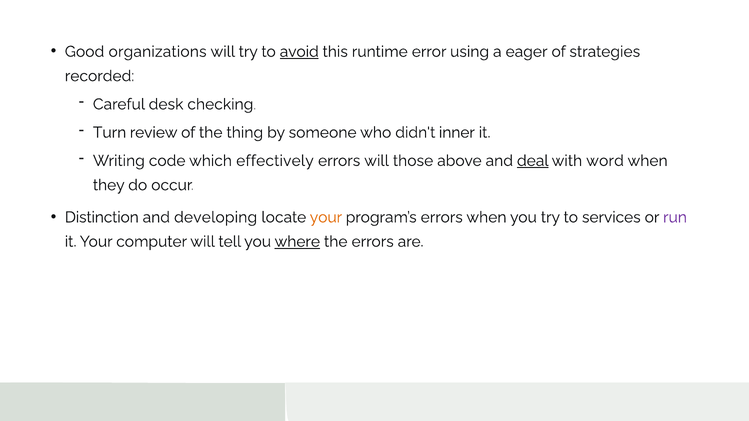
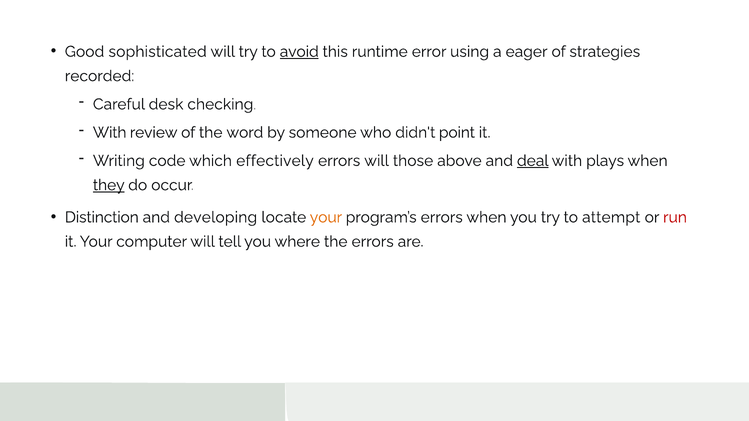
organizations: organizations -> sophisticated (158, 52)
Turn: Turn -> With (110, 133)
thing: thing -> word (245, 133)
inner: inner -> point (457, 133)
word: word -> plays (605, 161)
they underline: none -> present (109, 185)
services: services -> attempt (611, 217)
run colour: purple -> red (675, 217)
where underline: present -> none (297, 242)
